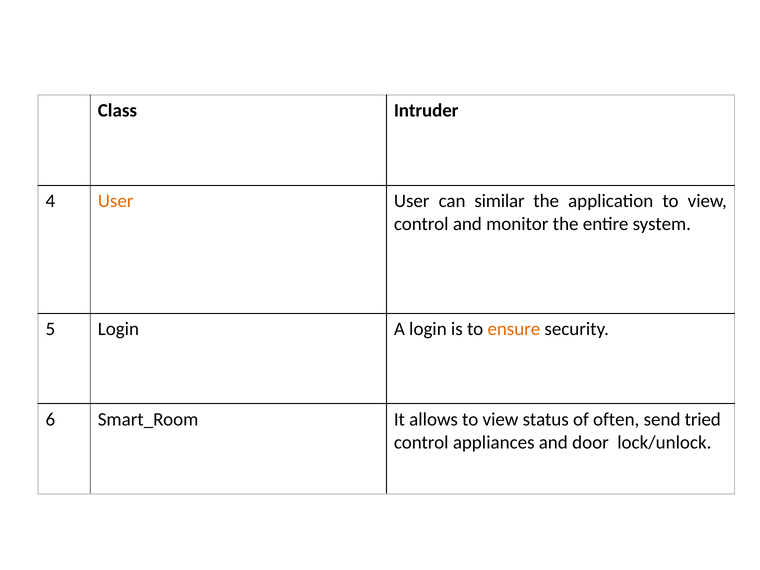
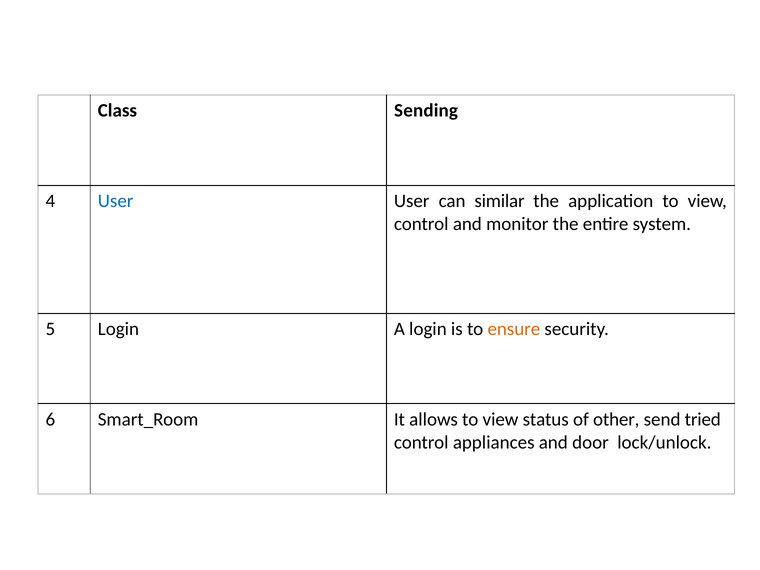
Intruder: Intruder -> Sending (426, 111)
User colour: orange -> blue (116, 201)
often: often -> other (616, 419)
